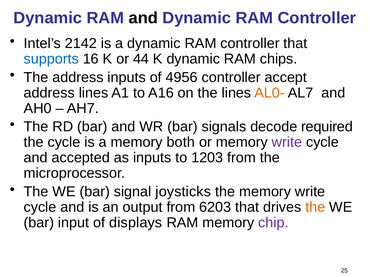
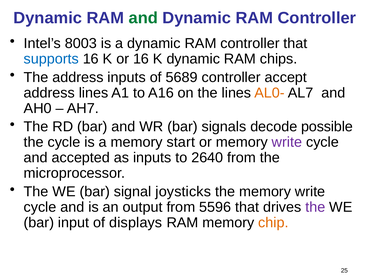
and colour: black -> green (143, 18)
2142: 2142 -> 8003 (81, 43)
or 44: 44 -> 16 (141, 59)
4956: 4956 -> 5689 (182, 77)
required: required -> possible (327, 127)
both: both -> start (181, 142)
1203: 1203 -> 2640 (207, 158)
6203: 6203 -> 5596 (215, 208)
the colour: orange -> purple (315, 208)
chip colour: purple -> orange (273, 223)
